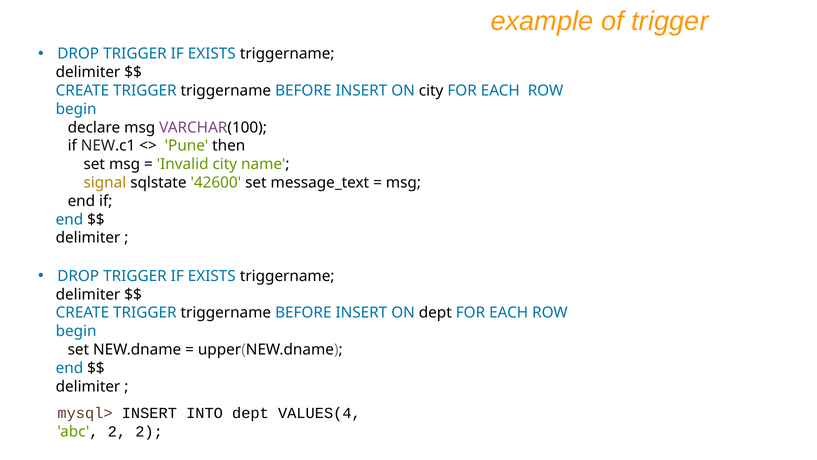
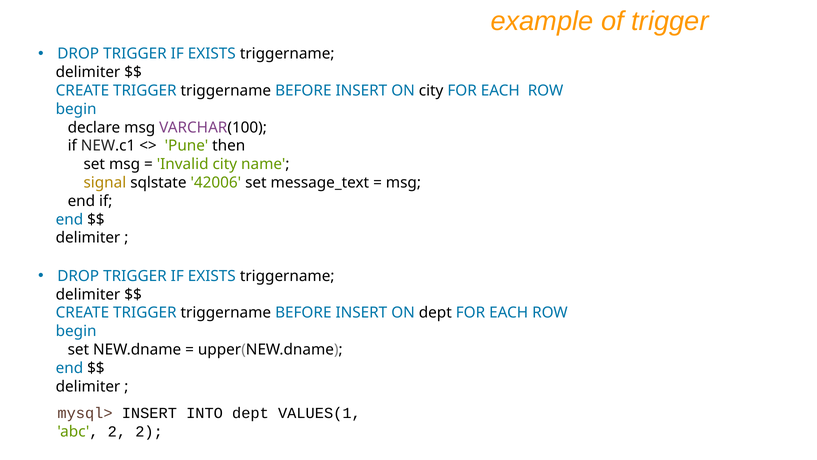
42600: 42600 -> 42006 (216, 183)
VALUES(4: VALUES(4 -> VALUES(1 (319, 413)
